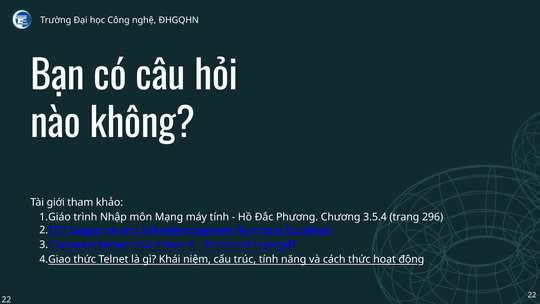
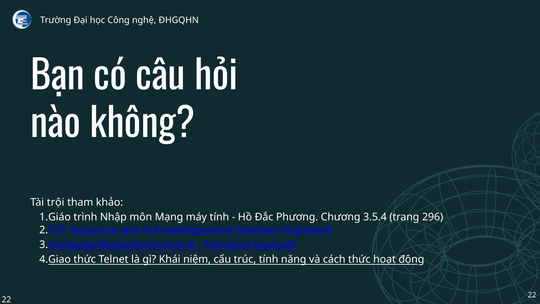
giới: giới -> trội (56, 202)
